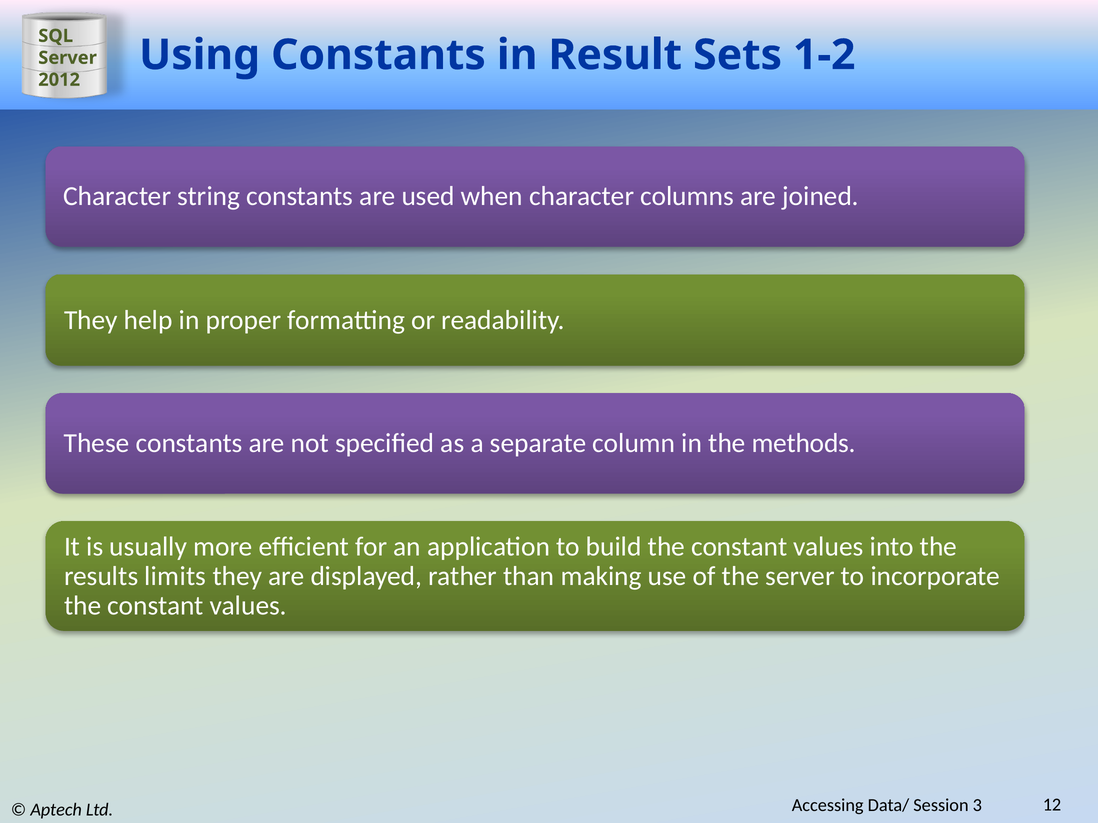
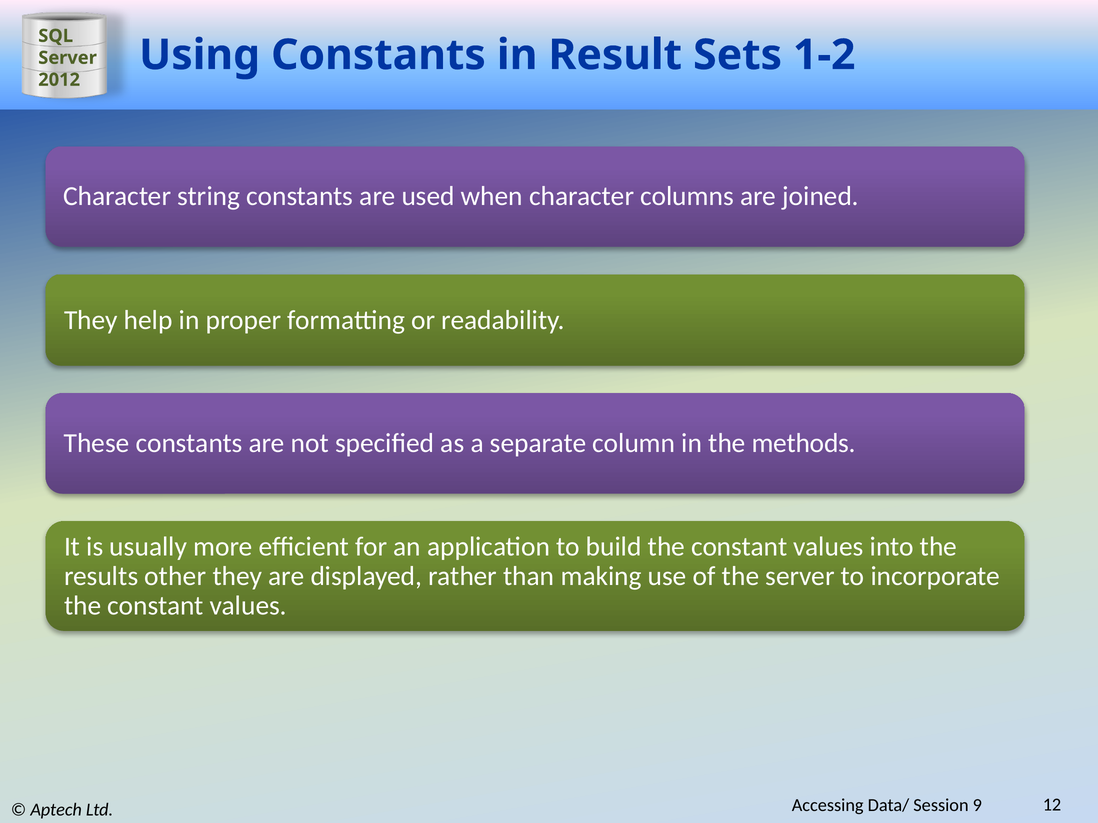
limits: limits -> other (175, 577)
3: 3 -> 9 (977, 805)
